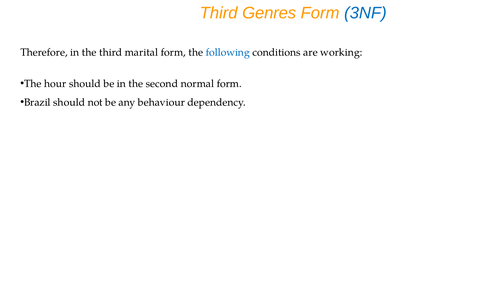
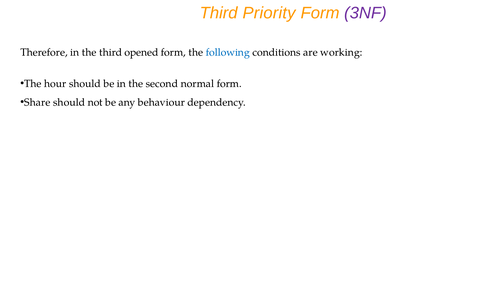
Genres: Genres -> Priority (269, 13)
3NF colour: blue -> purple (365, 13)
marital: marital -> opened (142, 52)
Brazil: Brazil -> Share (37, 103)
